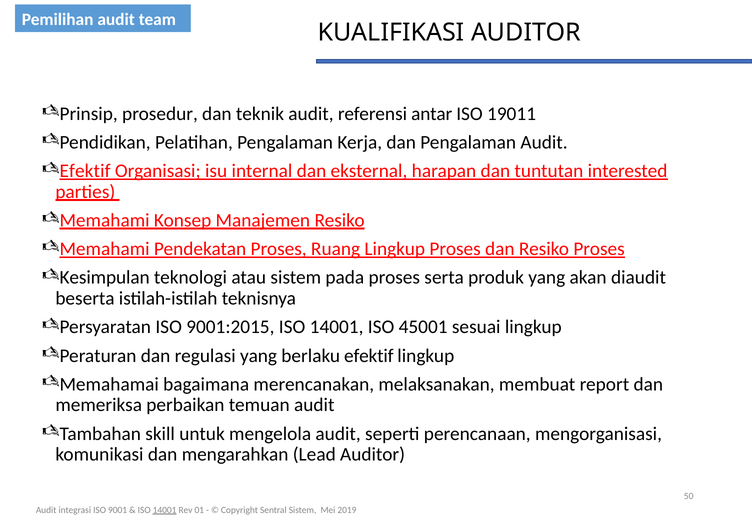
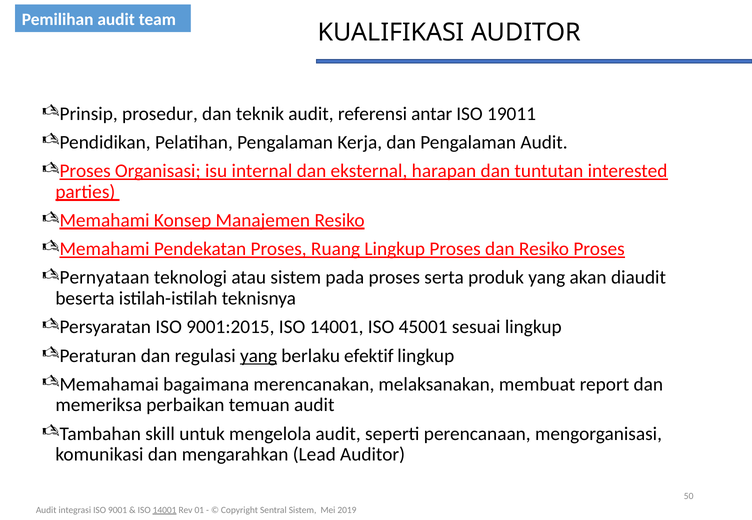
Efektif: Efektif -> Proses (85, 171)
Kesimpulan: Kesimpulan -> Pernyataan (105, 278)
yang underline: none -> present (259, 356)
